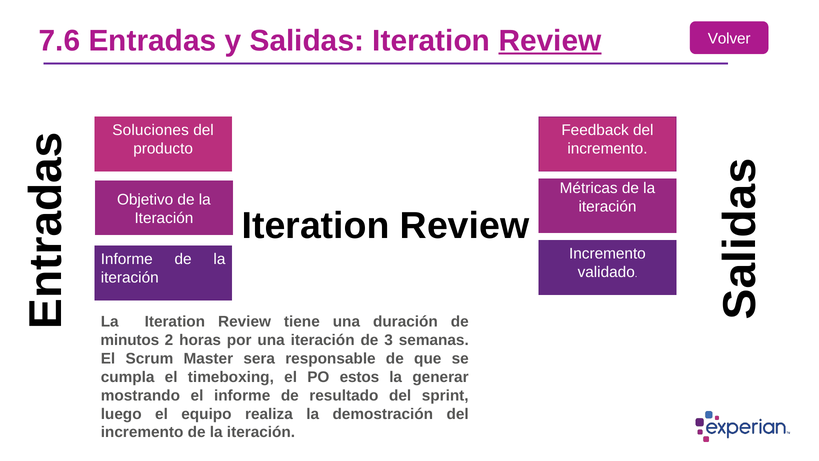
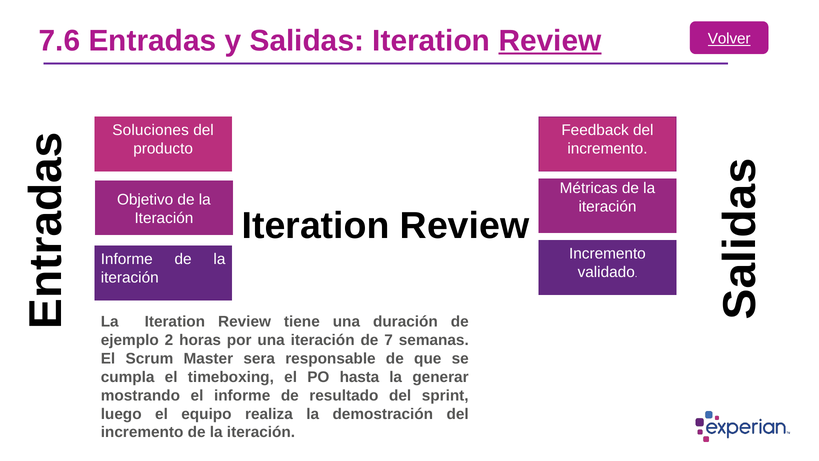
Volver underline: none -> present (729, 39)
minutos: minutos -> ejemplo (130, 340)
3: 3 -> 7 (389, 340)
estos: estos -> hasta (359, 377)
